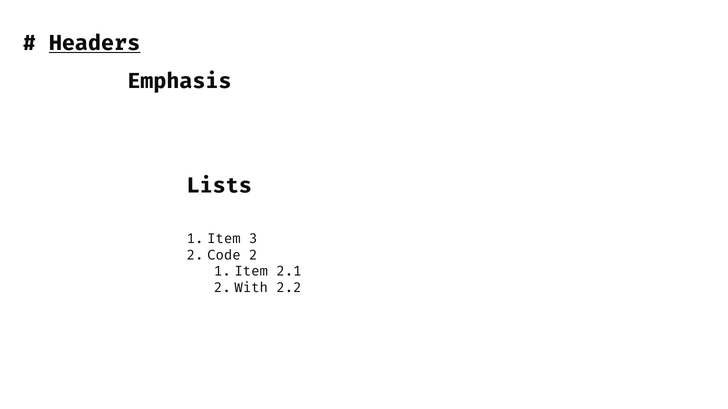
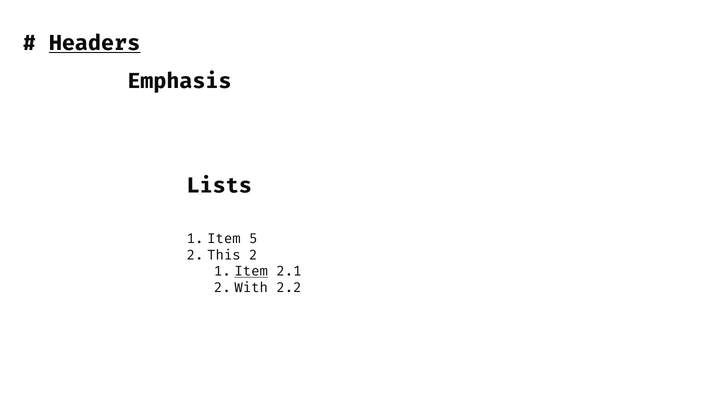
3: 3 -> 5 (253, 239)
Code: Code -> This (224, 255)
Item underline: none -> present (251, 272)
